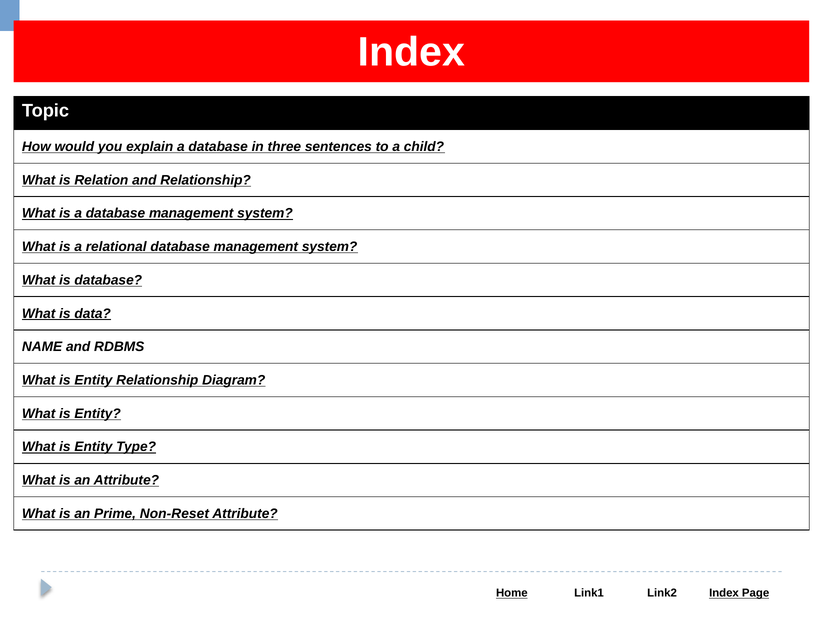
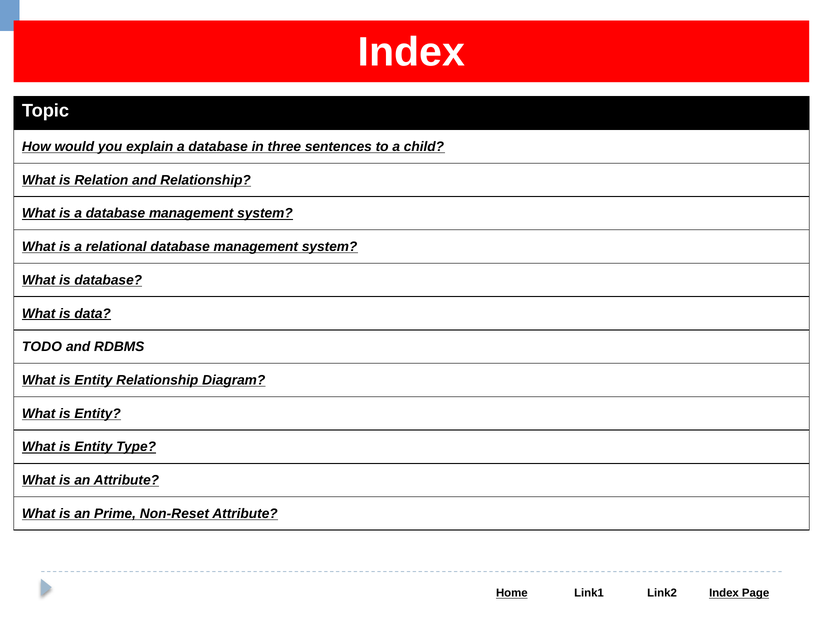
NAME: NAME -> TODO (42, 347)
